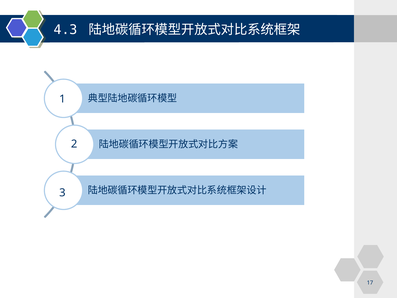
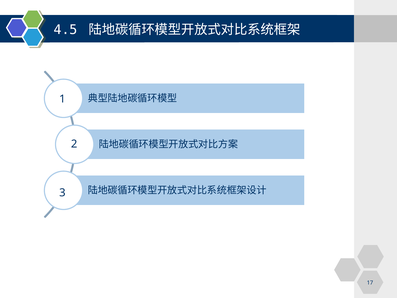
4.3: 4.3 -> 4.5 (66, 30)
